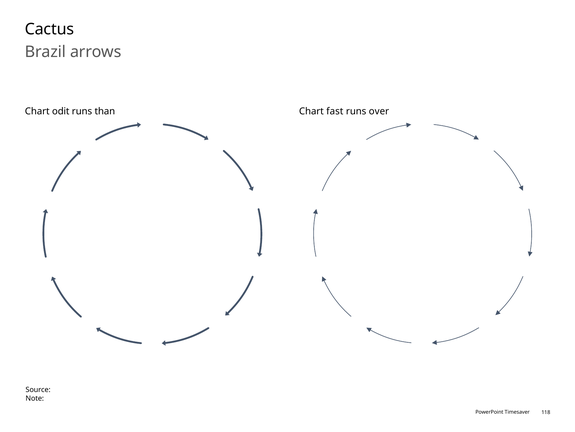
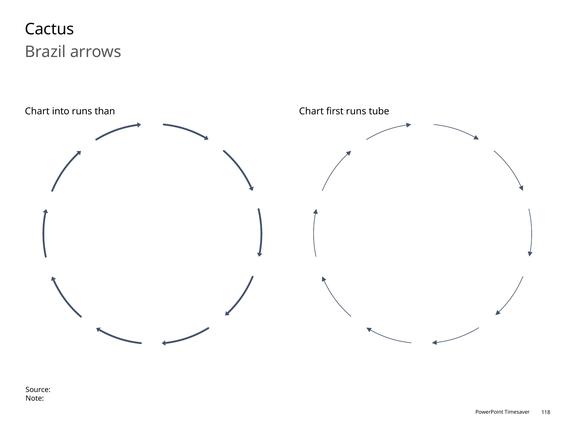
odit: odit -> into (61, 111)
fast: fast -> first (335, 111)
over: over -> tube (379, 111)
